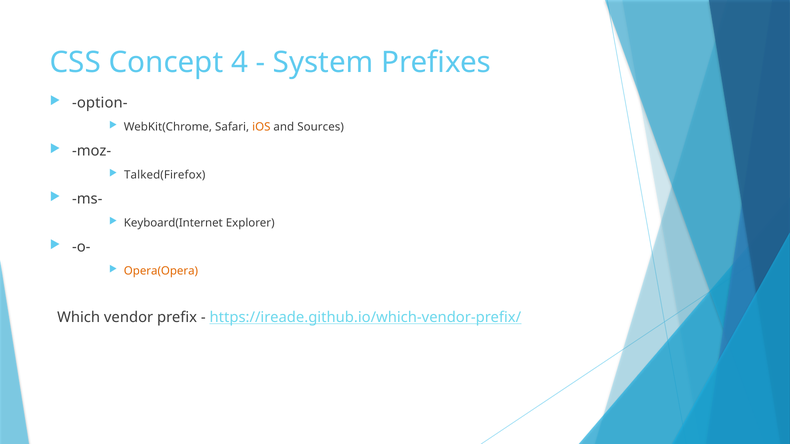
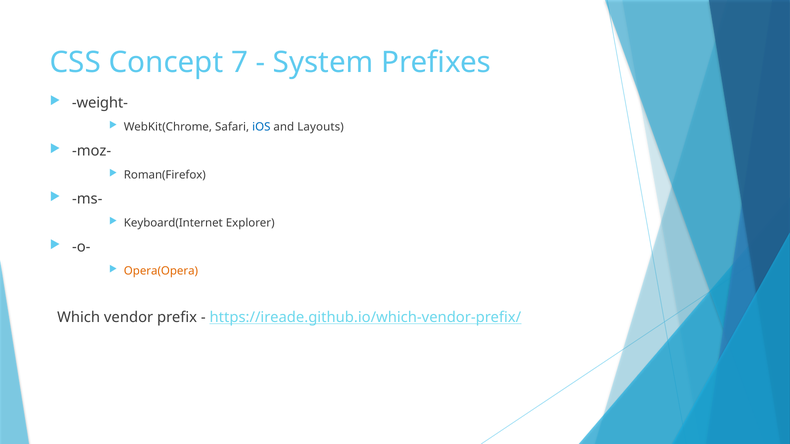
4: 4 -> 7 (240, 62)
option-: option- -> weight- (100, 103)
iOS colour: orange -> blue (261, 127)
Sources: Sources -> Layouts (321, 127)
Talked(Firefox: Talked(Firefox -> Roman(Firefox (165, 175)
